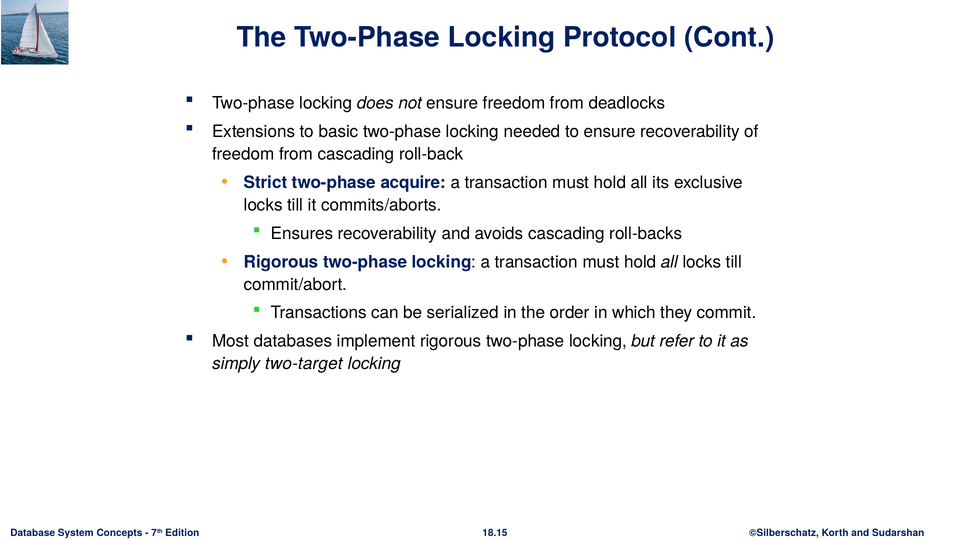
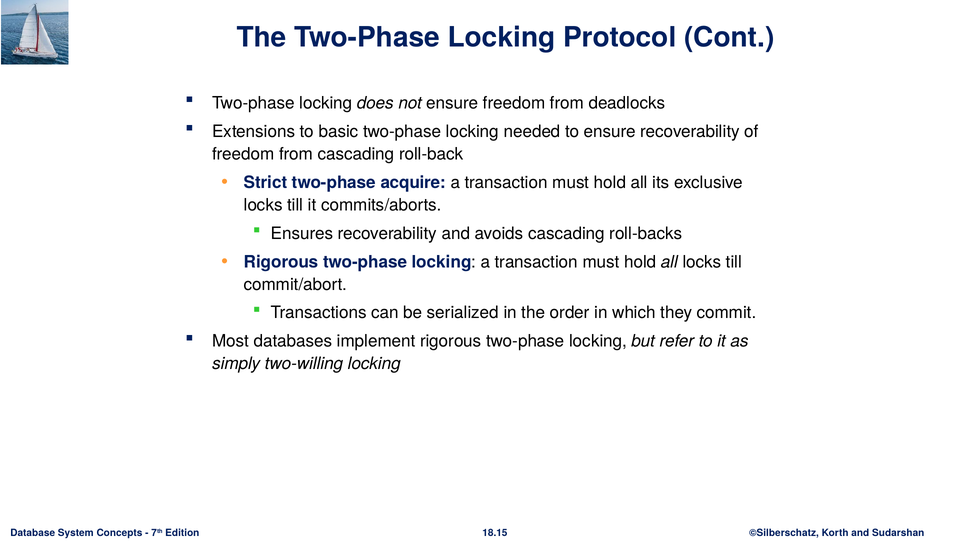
two-target: two-target -> two-willing (304, 364)
